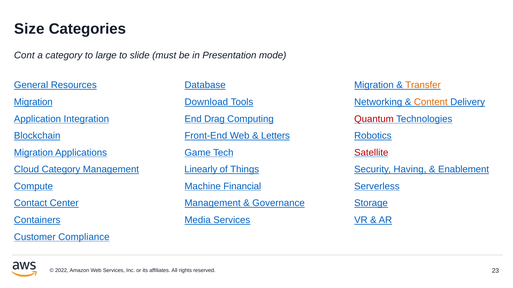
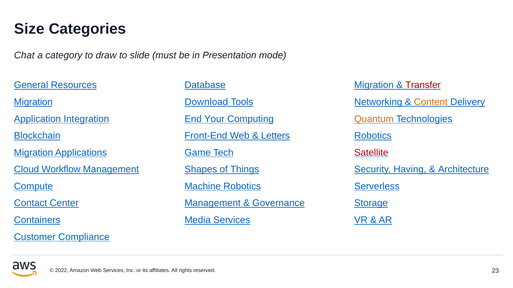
Cont: Cont -> Chat (24, 55)
large: large -> draw (106, 55)
Transfer colour: orange -> red (423, 85)
Drag: Drag -> Your (214, 119)
Quantum colour: red -> orange (374, 119)
Cloud Category: Category -> Workflow (61, 170)
Linearly: Linearly -> Shapes (201, 170)
Enablement: Enablement -> Architecture (464, 170)
Machine Financial: Financial -> Robotics (242, 187)
